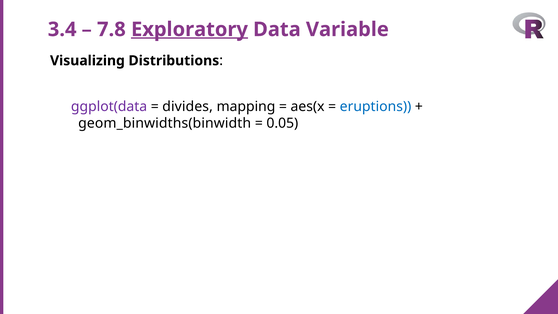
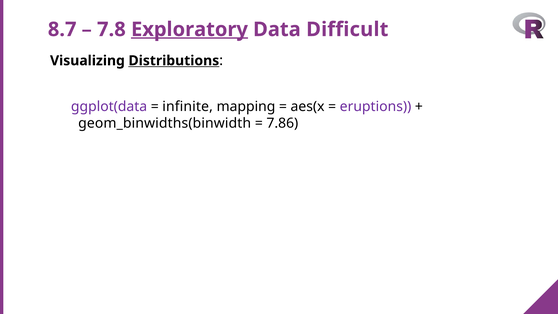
3.4: 3.4 -> 8.7 (62, 29)
Variable: Variable -> Difficult (347, 29)
Distributions underline: none -> present (174, 61)
divides: divides -> infinite (188, 107)
eruptions colour: blue -> purple (376, 107)
0.05: 0.05 -> 7.86 (282, 123)
